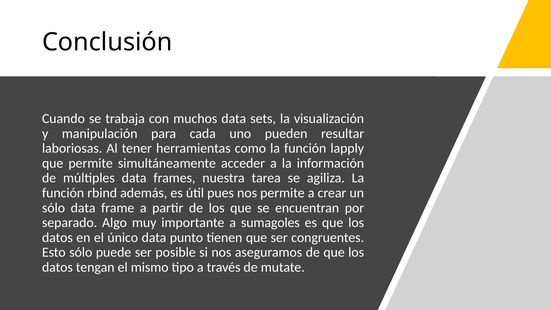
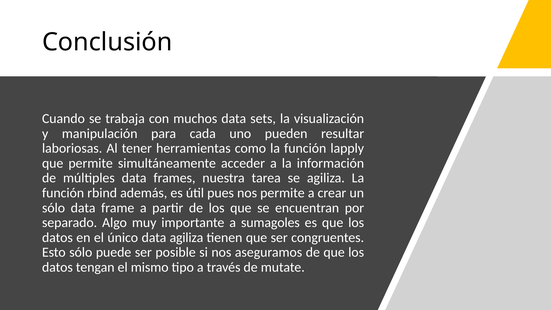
data punto: punto -> agiliza (186, 238)
